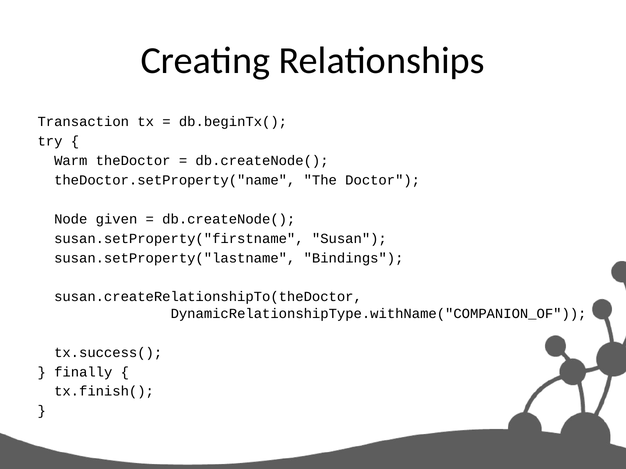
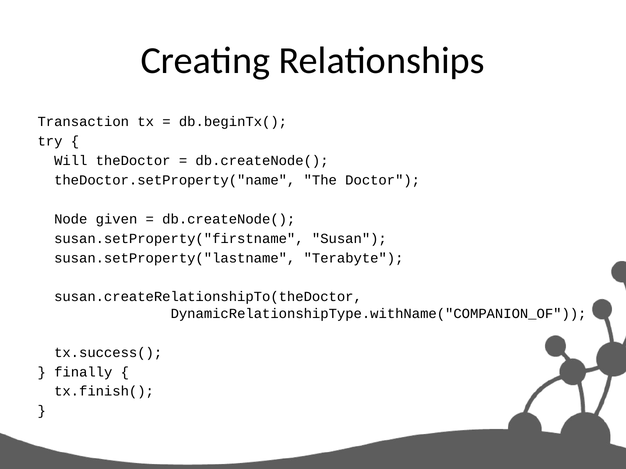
Warm: Warm -> Will (71, 161)
Bindings: Bindings -> Terabyte (354, 258)
